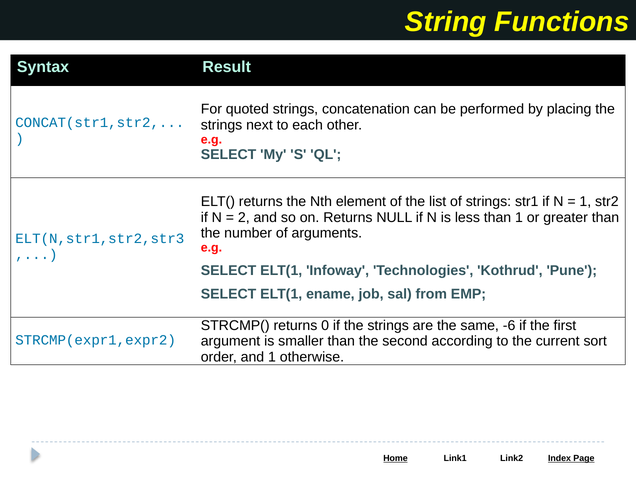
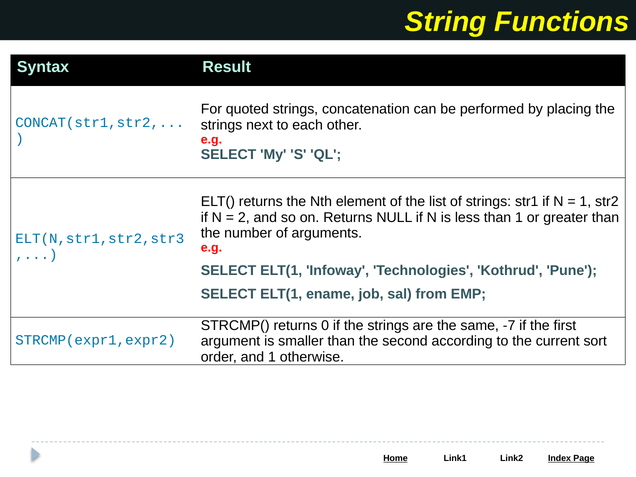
-6: -6 -> -7 (509, 325)
